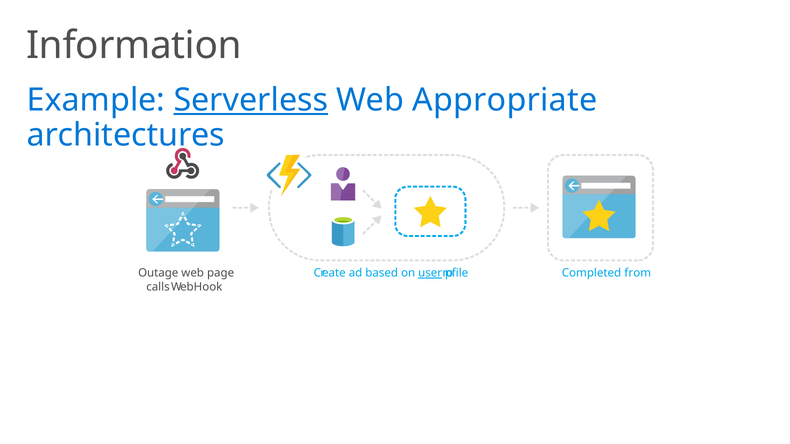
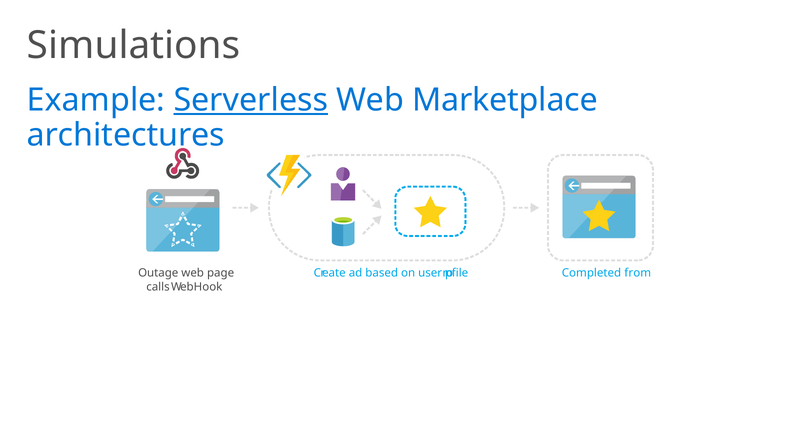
Information: Information -> Simulations (134, 45)
Appropriate: Appropriate -> Marketplace (505, 100)
user underline: present -> none (430, 273)
